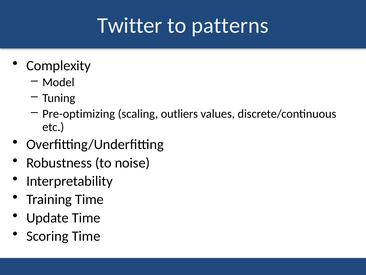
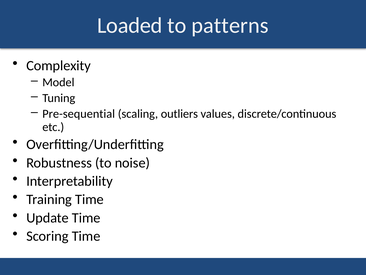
Twitter: Twitter -> Loaded (130, 25)
Pre-optimizing: Pre-optimizing -> Pre-sequential (79, 114)
